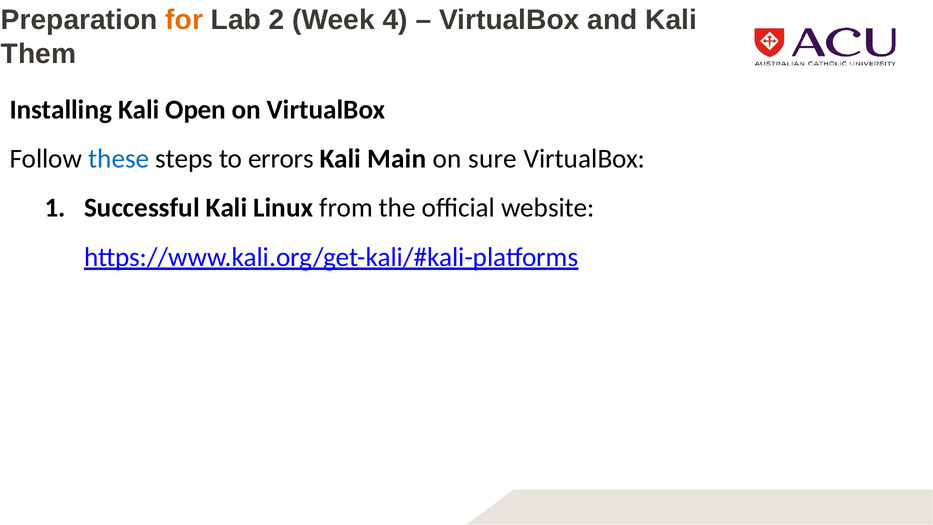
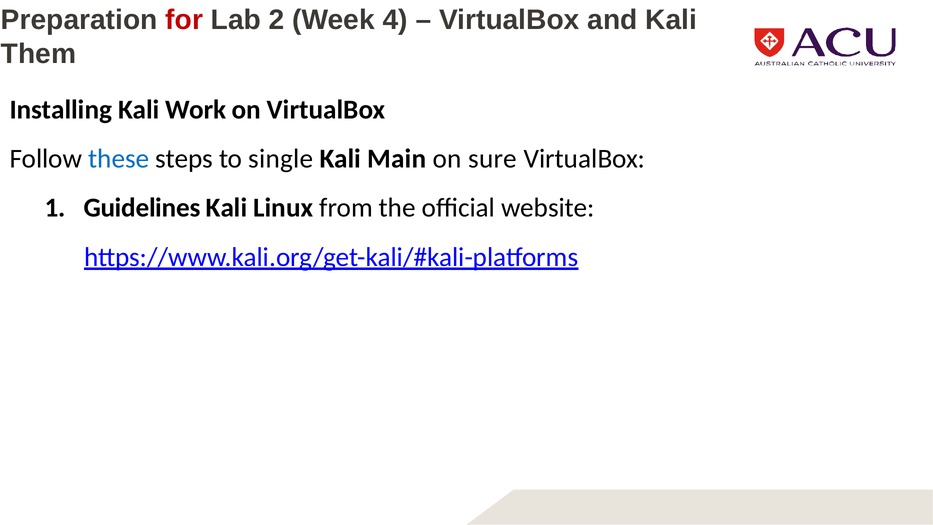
for colour: orange -> red (184, 20)
Open: Open -> Work (196, 110)
errors: errors -> single (281, 159)
Successful: Successful -> Guidelines (142, 208)
